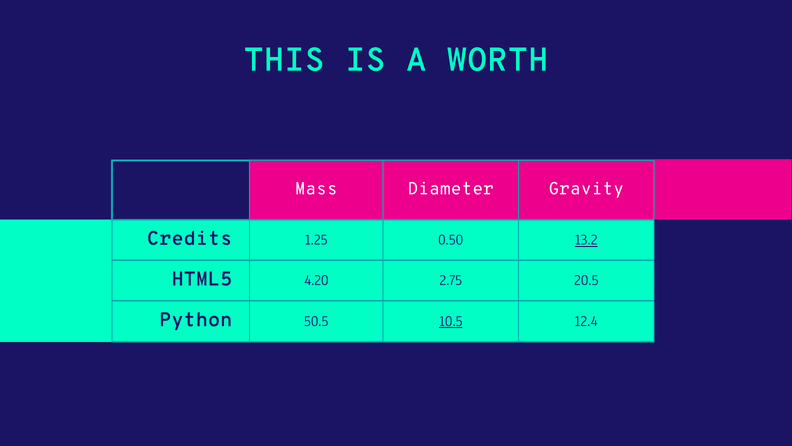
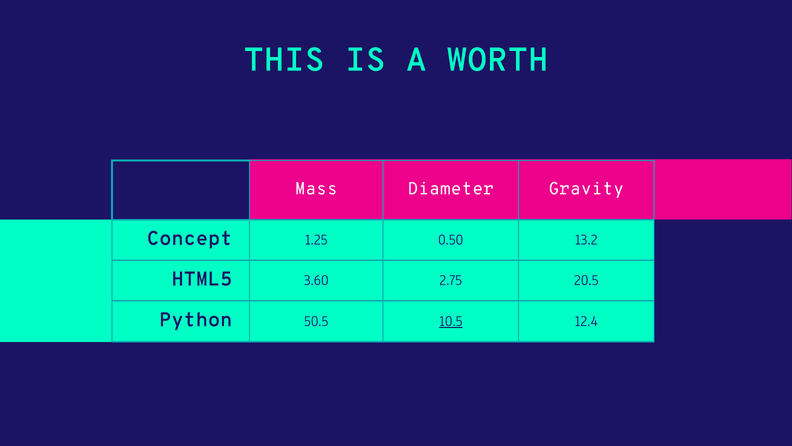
Credits: Credits -> Concept (190, 238)
13.2 underline: present -> none (586, 239)
4.20: 4.20 -> 3.60 (316, 280)
